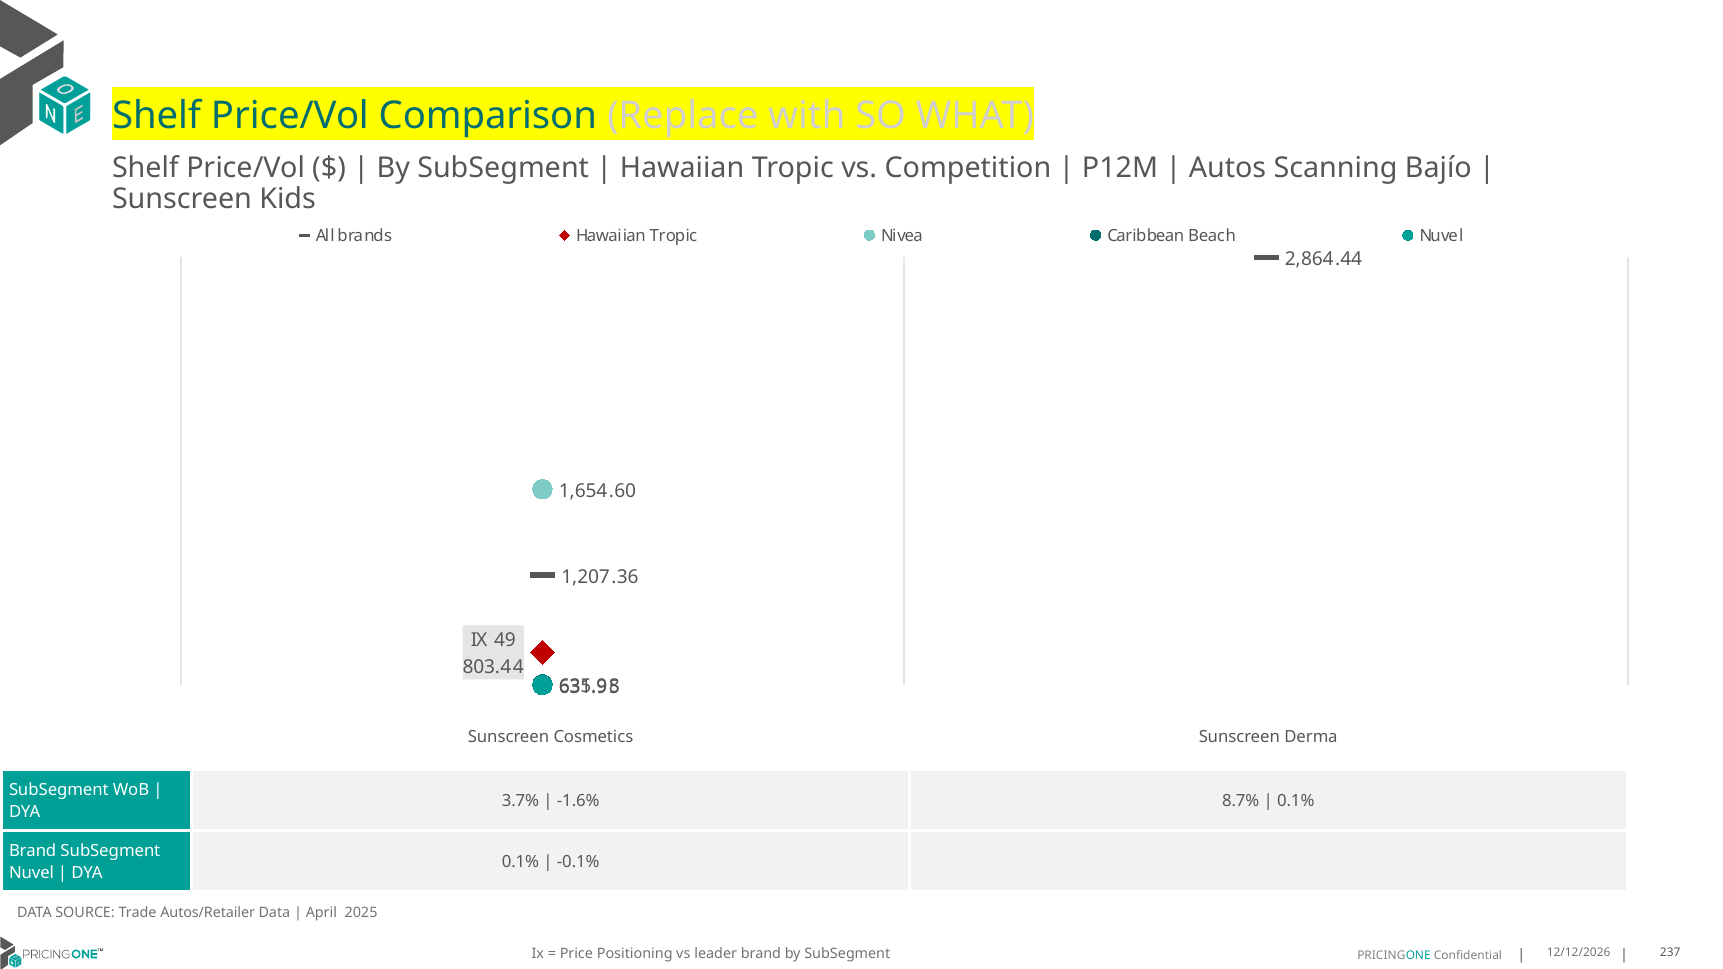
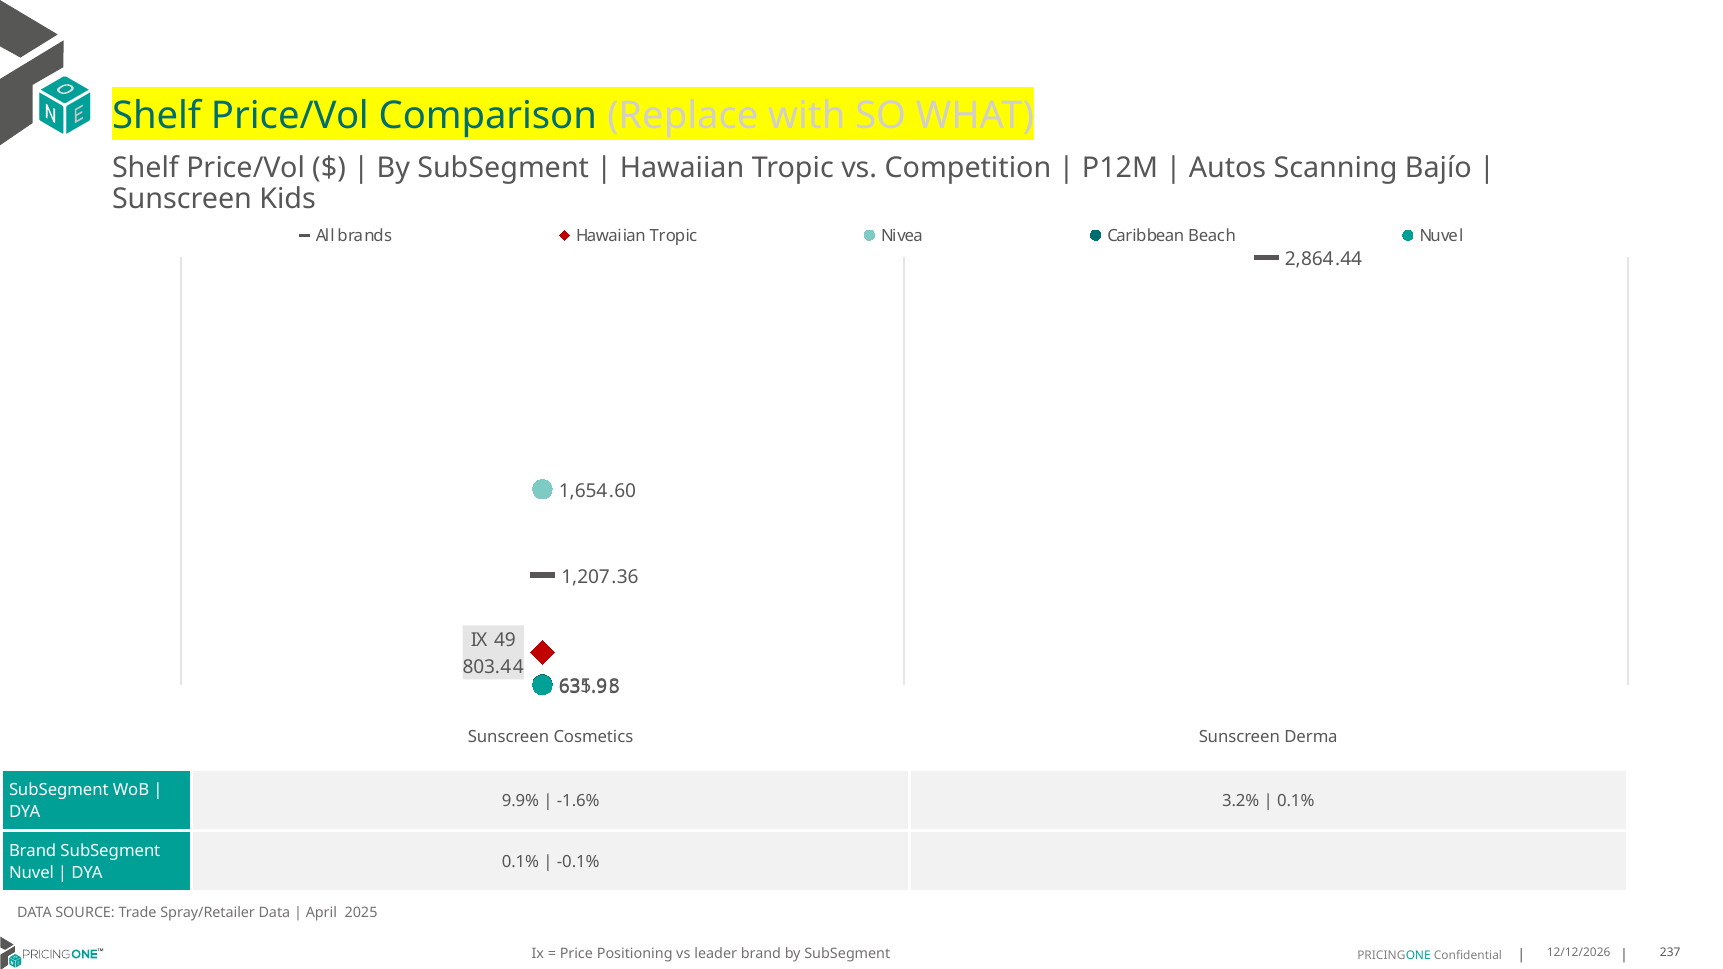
3.7%: 3.7% -> 9.9% (520, 801)
8.7%: 8.7% -> 3.2% (1241, 801)
Autos/Retailer: Autos/Retailer -> Spray/Retailer (208, 913)
